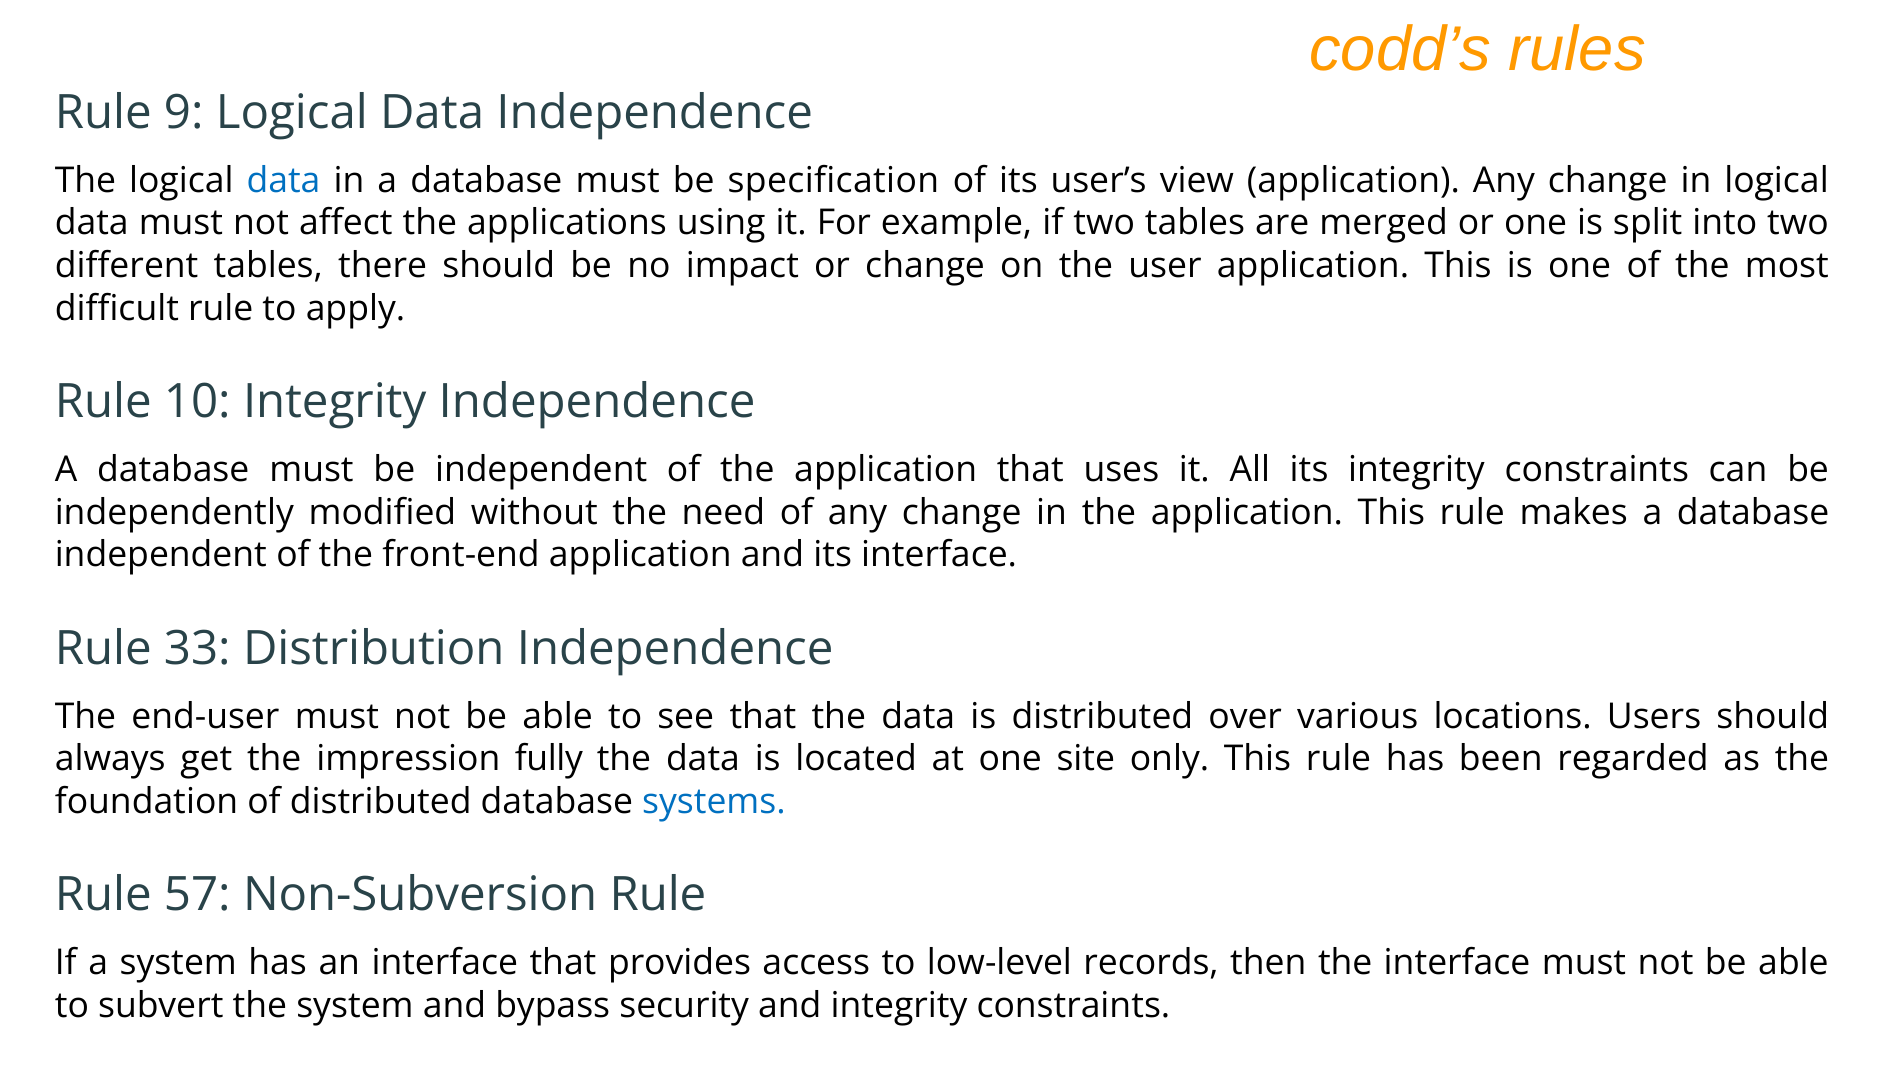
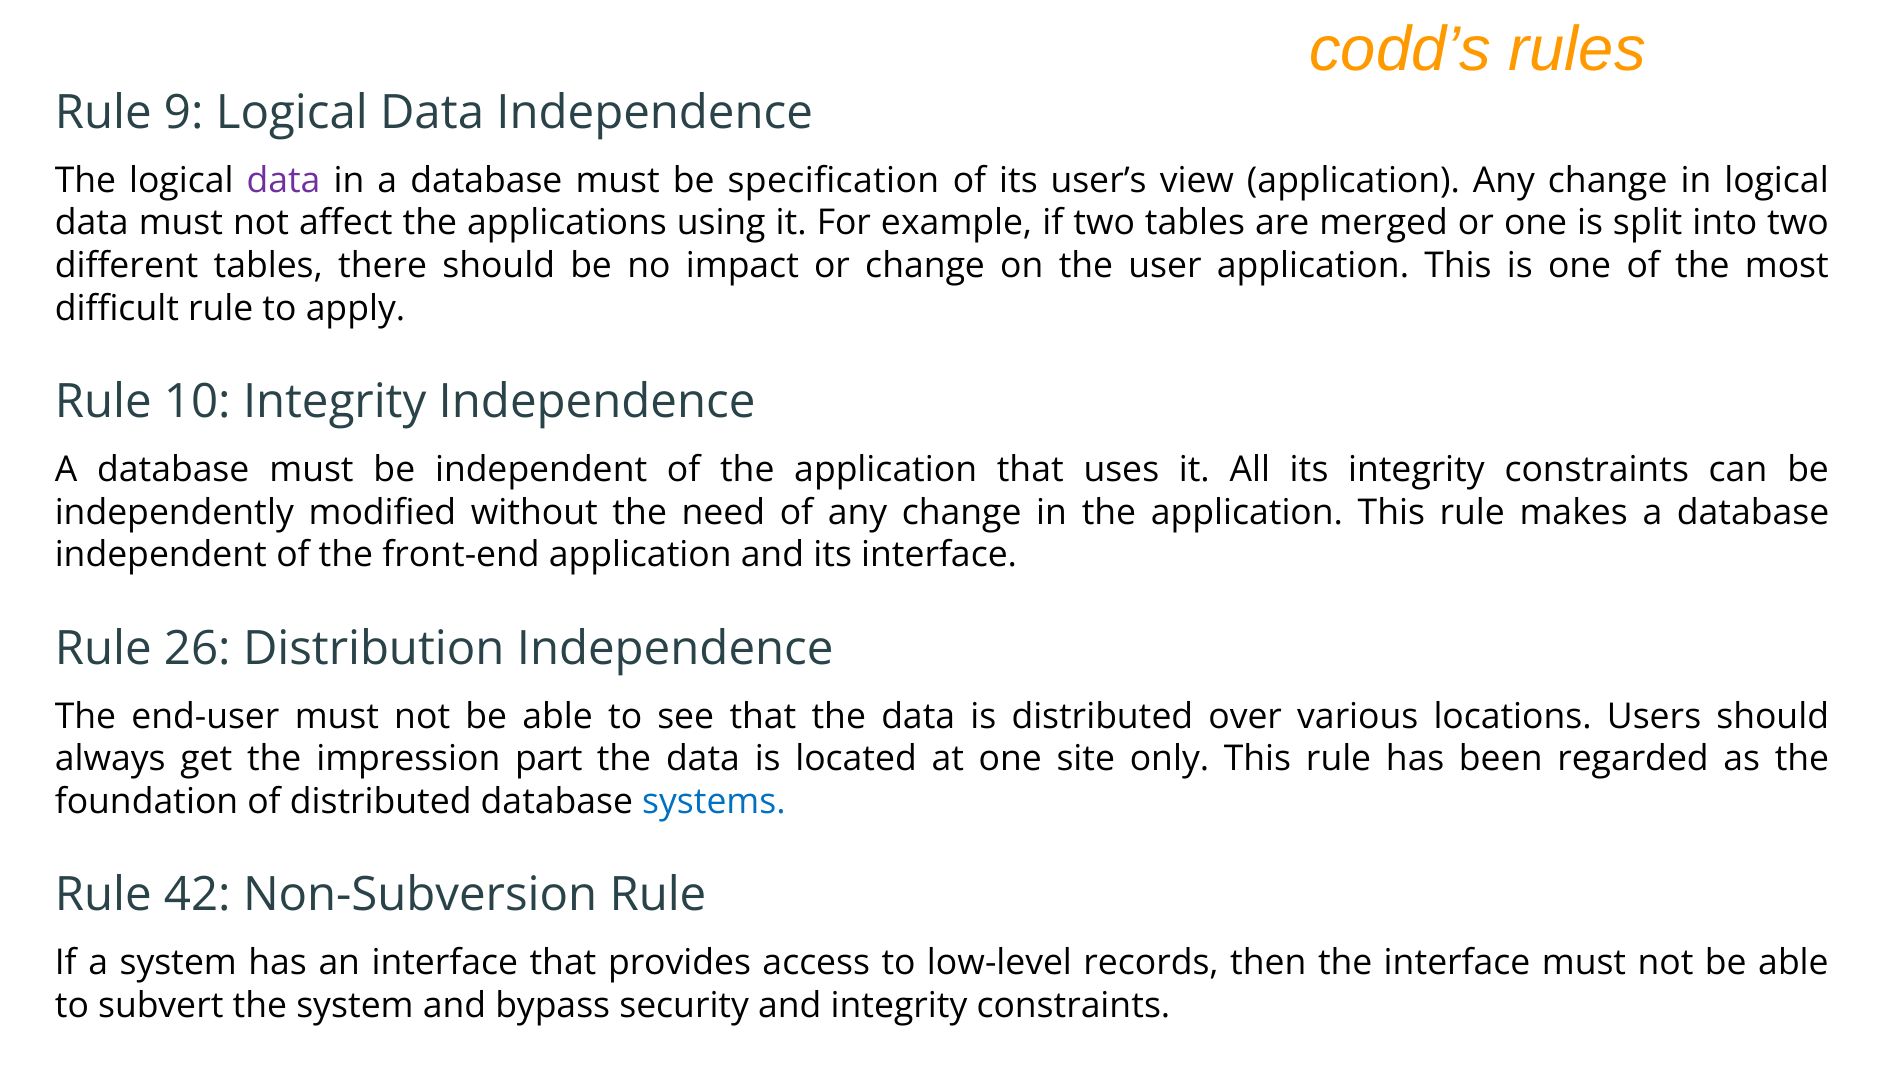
data colour: blue -> purple (284, 181)
33: 33 -> 26 (197, 648)
fully: fully -> part (549, 759)
57: 57 -> 42 (197, 895)
